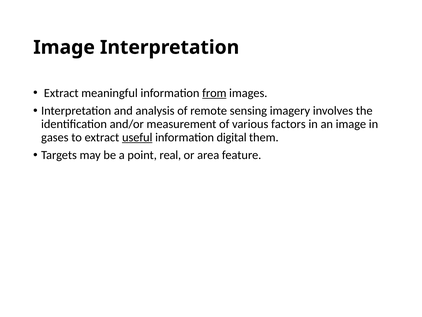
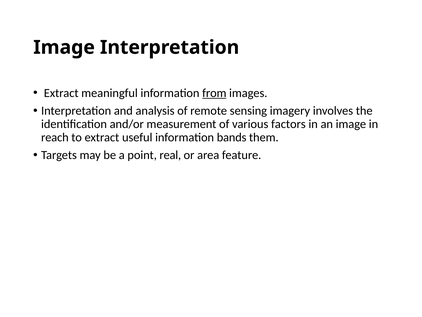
gases: gases -> reach (55, 137)
useful underline: present -> none (137, 137)
digital: digital -> bands (232, 137)
